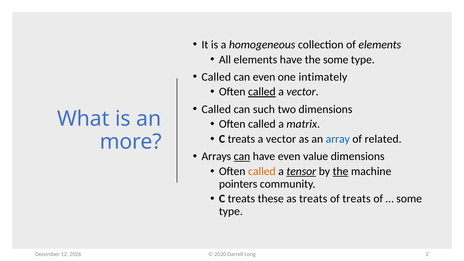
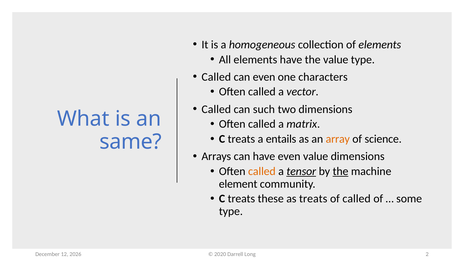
the some: some -> value (336, 60)
intimately: intimately -> characters (323, 77)
called underline: present -> none (262, 92)
treats a vector: vector -> entails (281, 139)
array colour: blue -> orange (338, 139)
related: related -> science (383, 139)
more: more -> same (131, 142)
can underline: present -> none (242, 156)
pointers: pointers -> element (238, 184)
of treats: treats -> called (357, 199)
